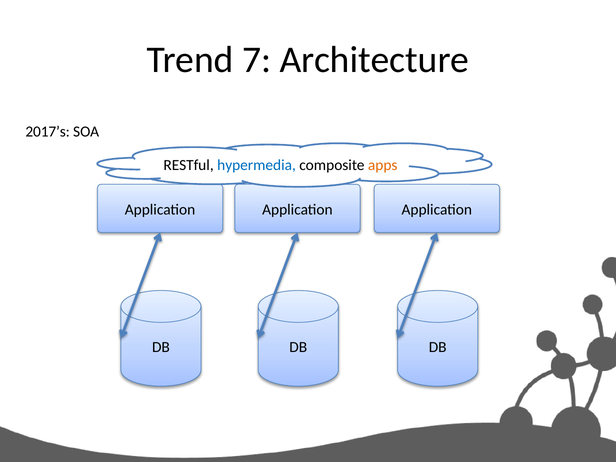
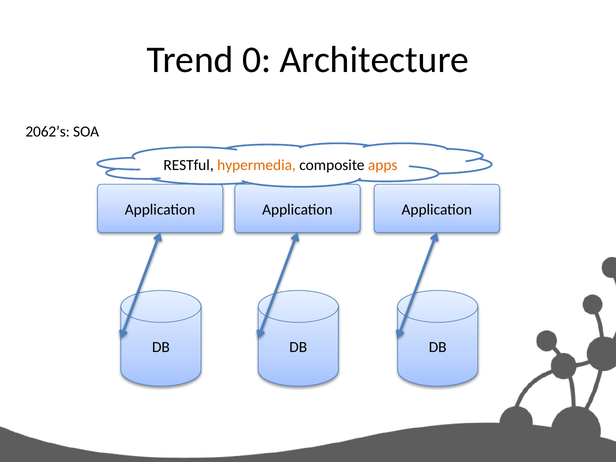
7: 7 -> 0 (257, 60)
2017’s: 2017’s -> 2062’s (48, 132)
hypermedia colour: blue -> orange (257, 165)
